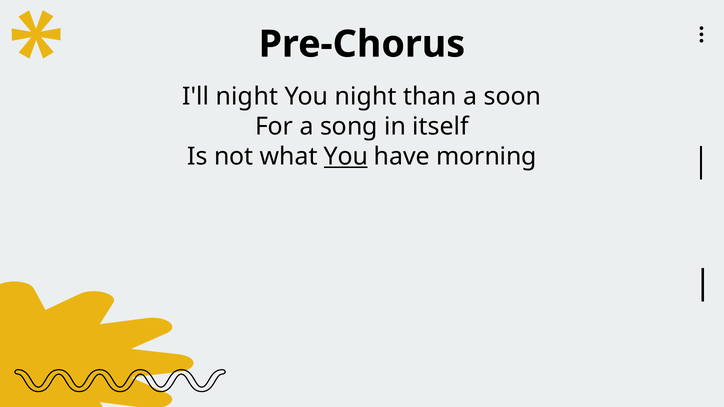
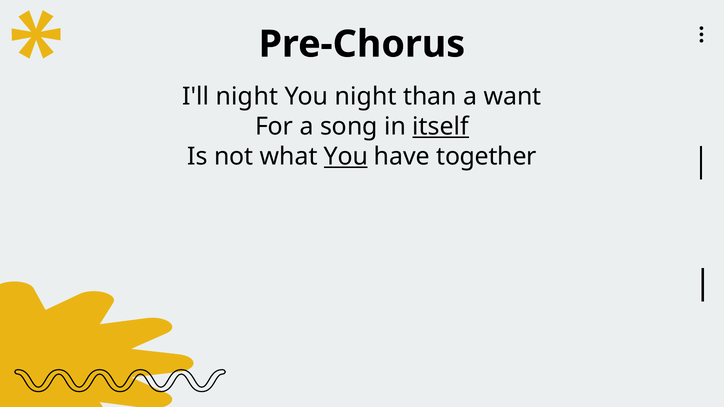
soon: soon -> want (513, 97)
itself underline: none -> present (441, 127)
morning: morning -> together (487, 156)
